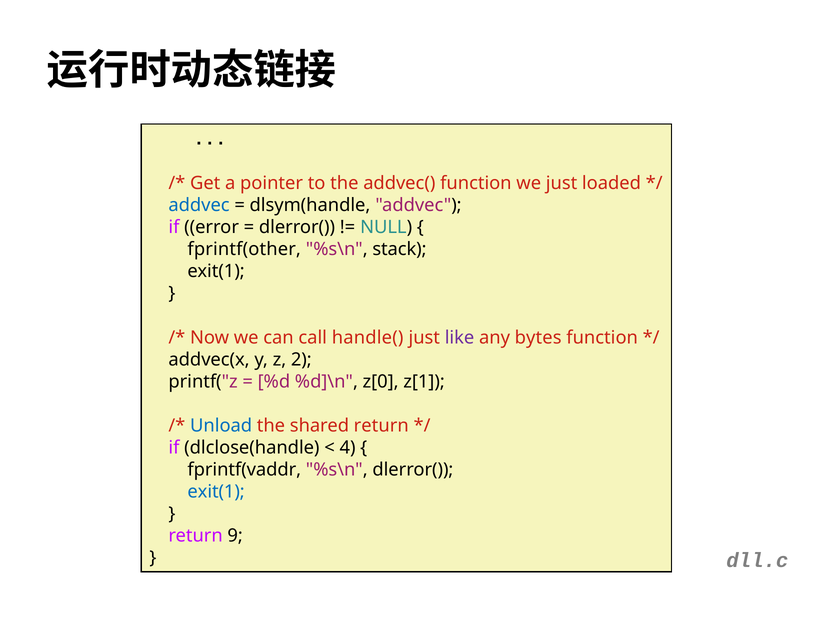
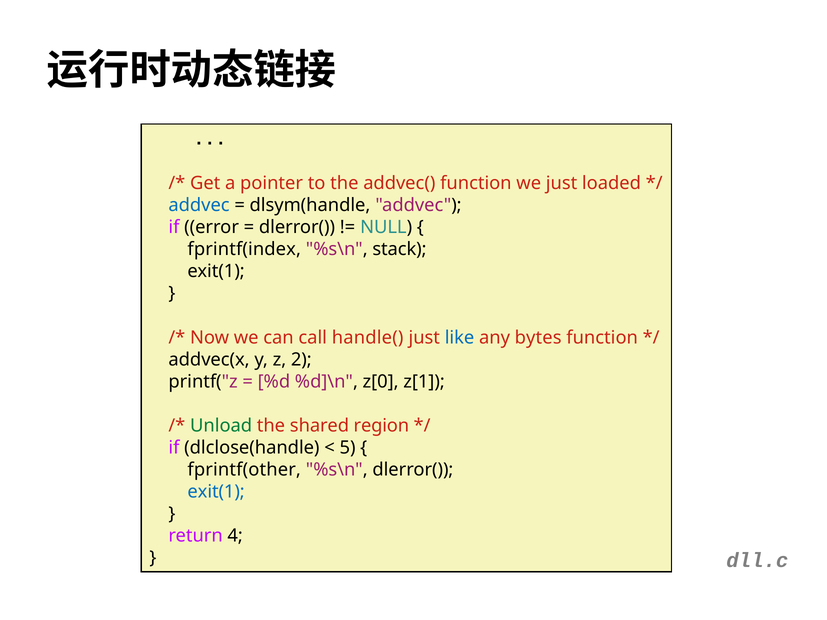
fprintf(other: fprintf(other -> fprintf(index (244, 249)
like colour: purple -> blue (460, 338)
Unload colour: blue -> green (221, 426)
shared return: return -> region (381, 426)
4: 4 -> 5 (348, 448)
fprintf(vaddr: fprintf(vaddr -> fprintf(other (244, 470)
9: 9 -> 4 (235, 536)
